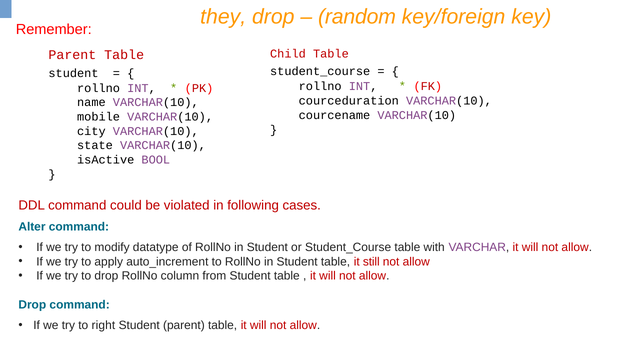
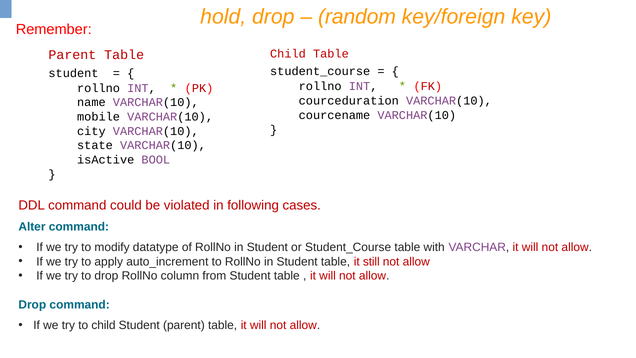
they: they -> hold (223, 17)
to right: right -> child (103, 325)
